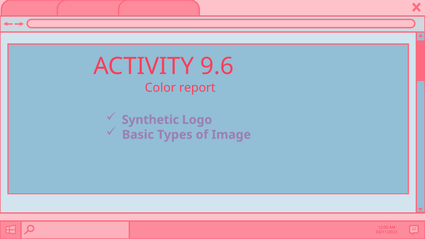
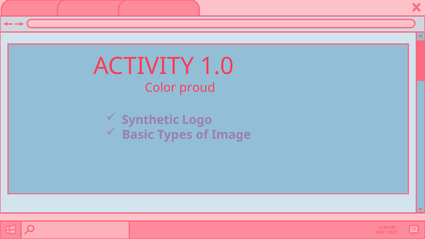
9.6: 9.6 -> 1.0 (217, 66)
report: report -> proud (197, 88)
